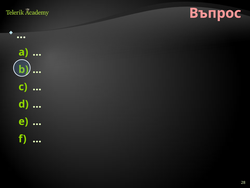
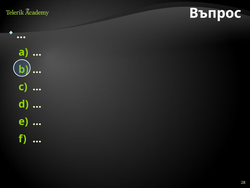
Въпрос colour: pink -> white (215, 13)
